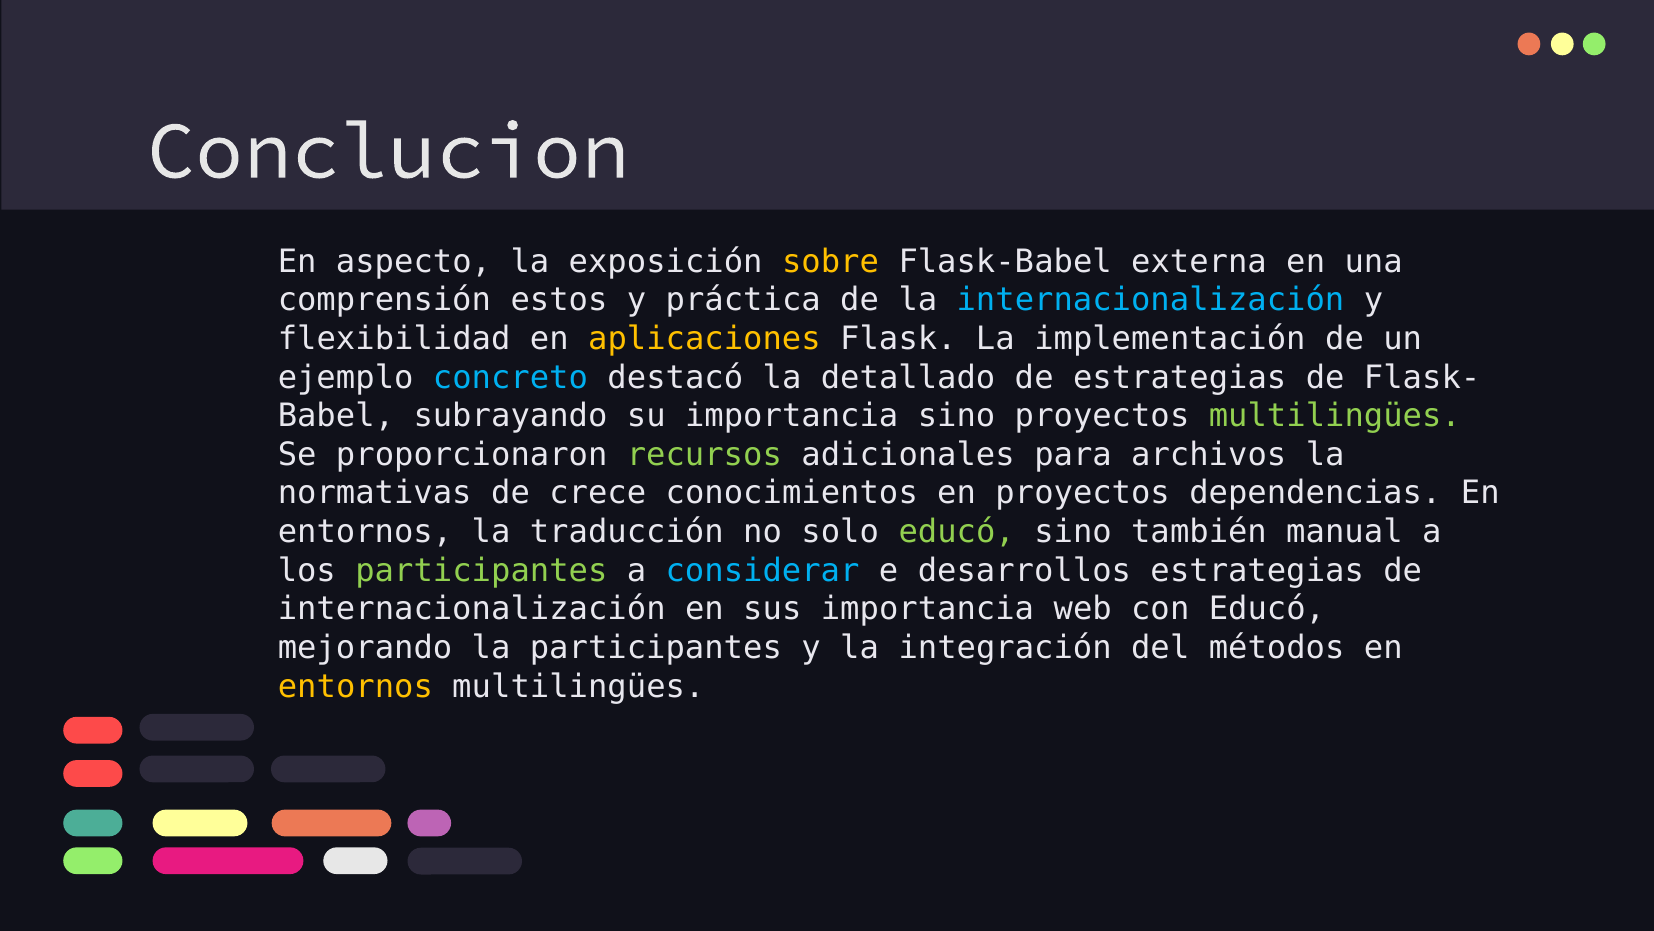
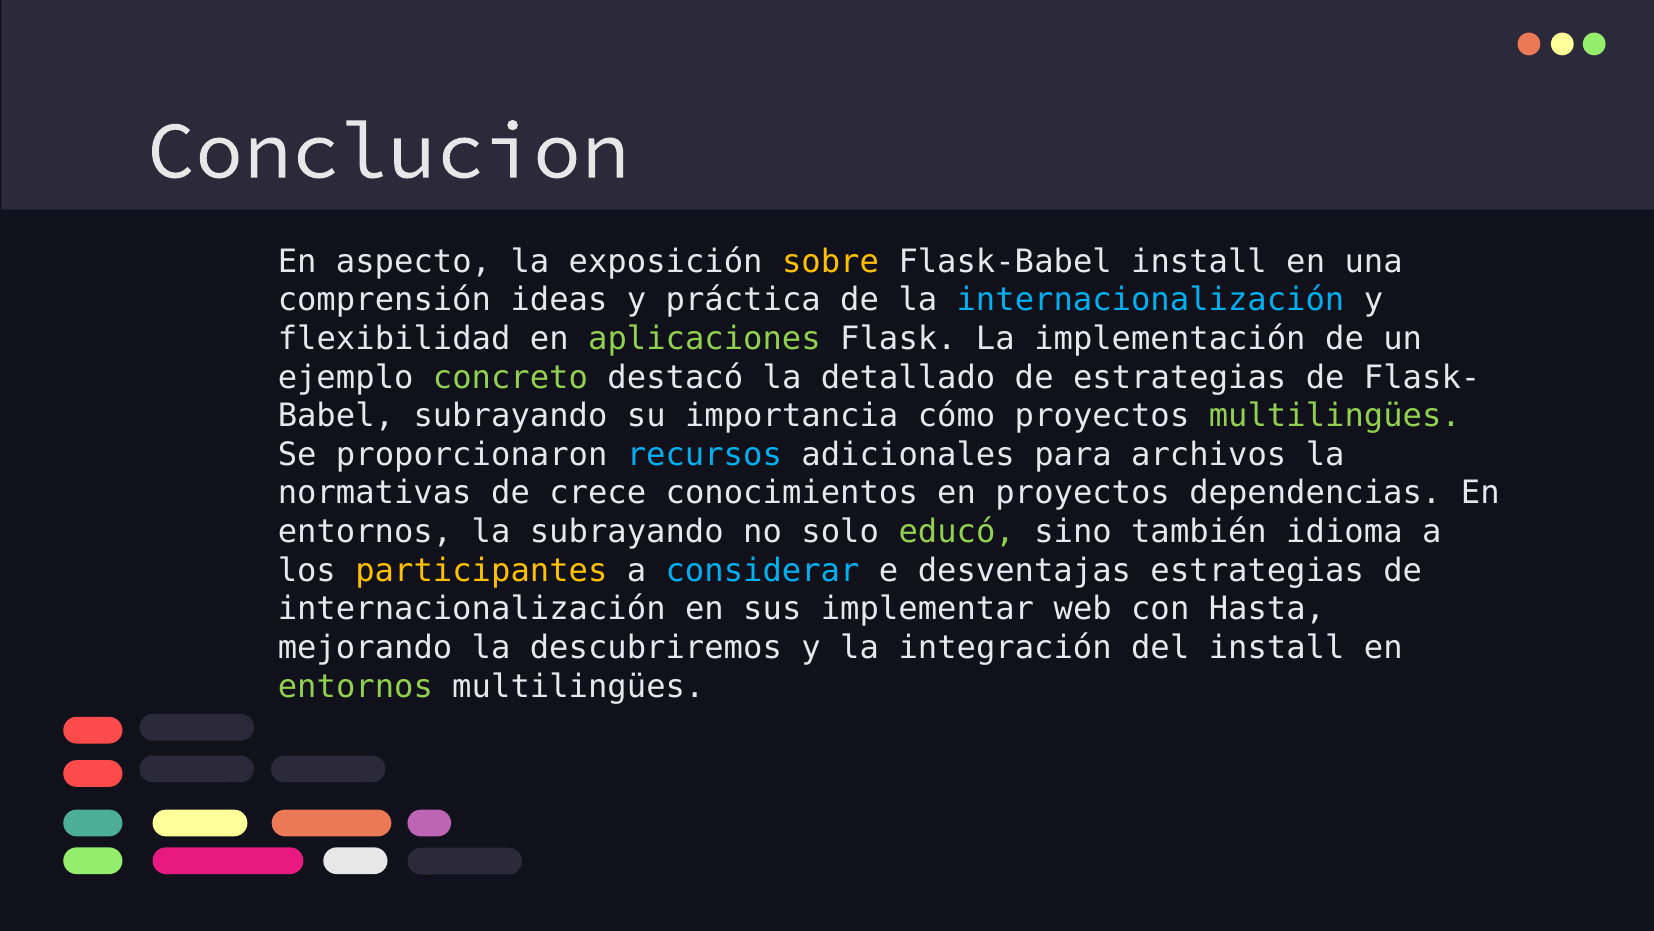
Flask-Babel externa: externa -> install (1199, 261)
estos: estos -> ideas (559, 300)
aplicaciones colour: yellow -> light green (704, 339)
concreto colour: light blue -> light green (510, 377)
importancia sino: sino -> cómo (957, 416)
recursos colour: light green -> light blue (704, 454)
la traducción: traducción -> subrayando (627, 532)
manual: manual -> idioma (1344, 532)
participantes colour: light green -> yellow (481, 570)
desarrollos: desarrollos -> desventajas (1024, 570)
sus importancia: importancia -> implementar (927, 609)
con Educó: Educó -> Hasta (1267, 609)
la participantes: participantes -> descubriremos (656, 647)
del métodos: métodos -> install (1277, 647)
entornos colour: yellow -> light green (355, 686)
